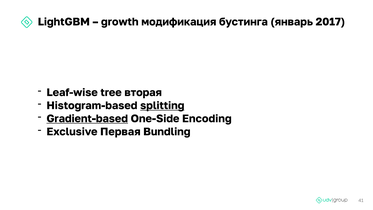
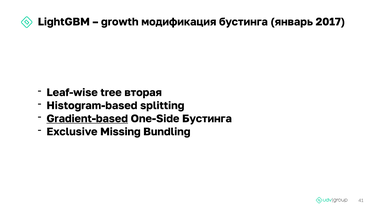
splitting underline: present -> none (162, 105)
One-Side Encoding: Encoding -> Бустинга (207, 118)
Первая: Первая -> Missing (120, 132)
